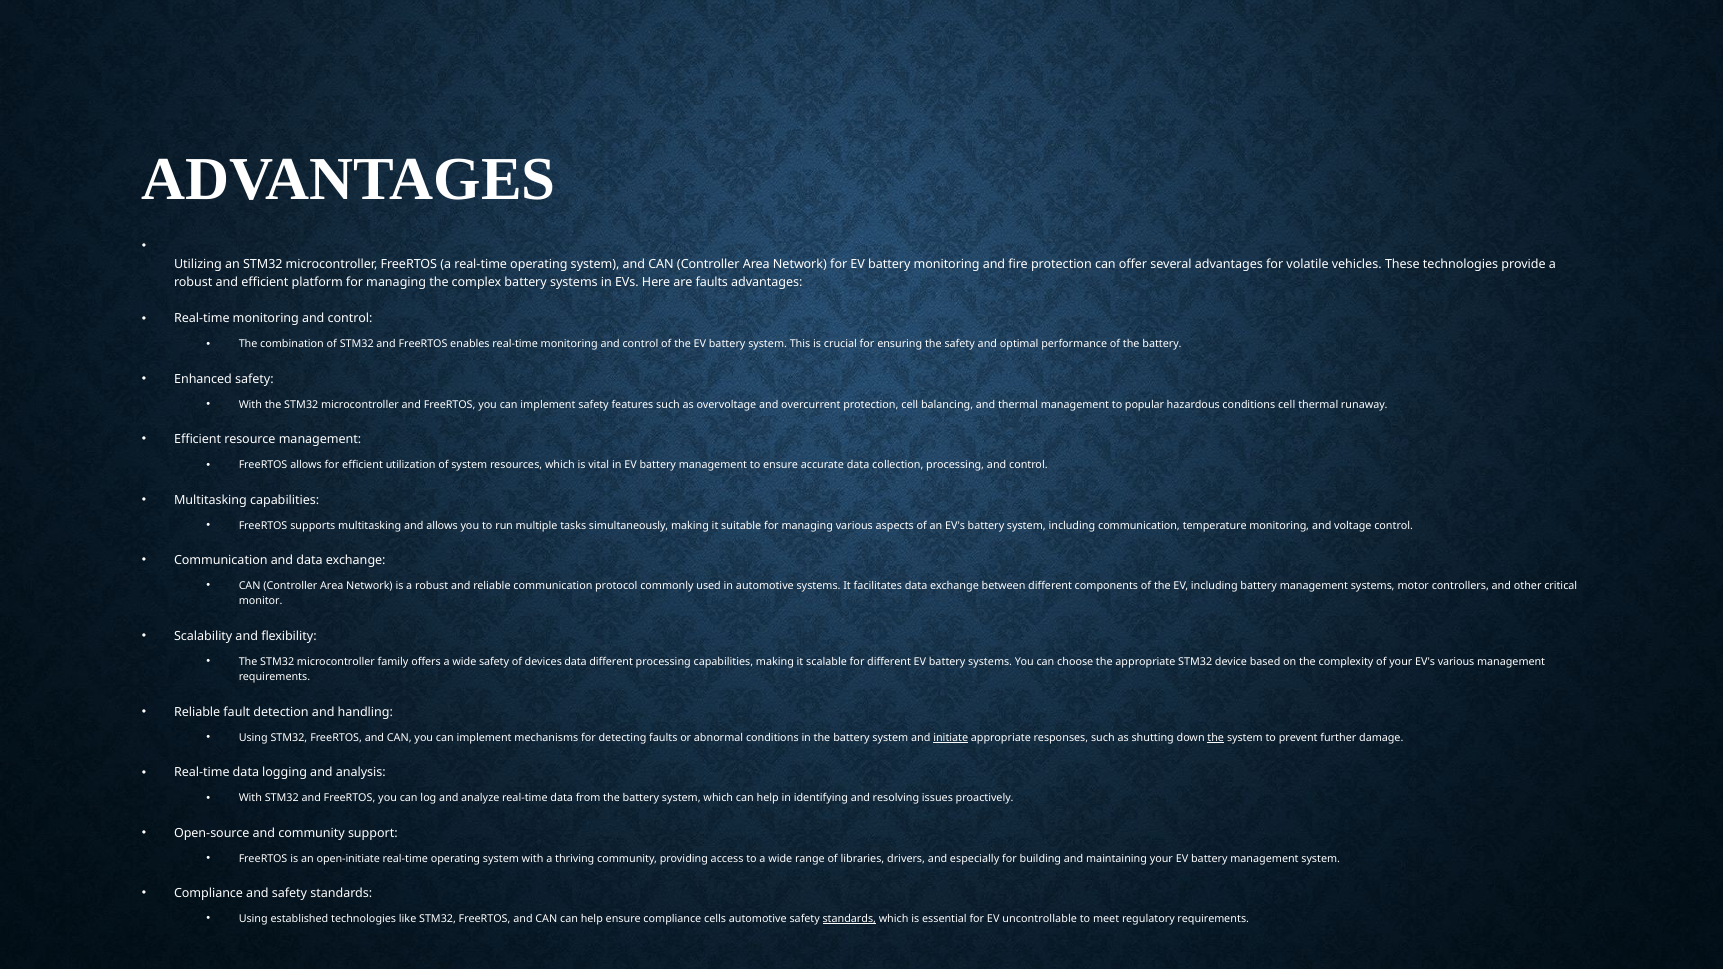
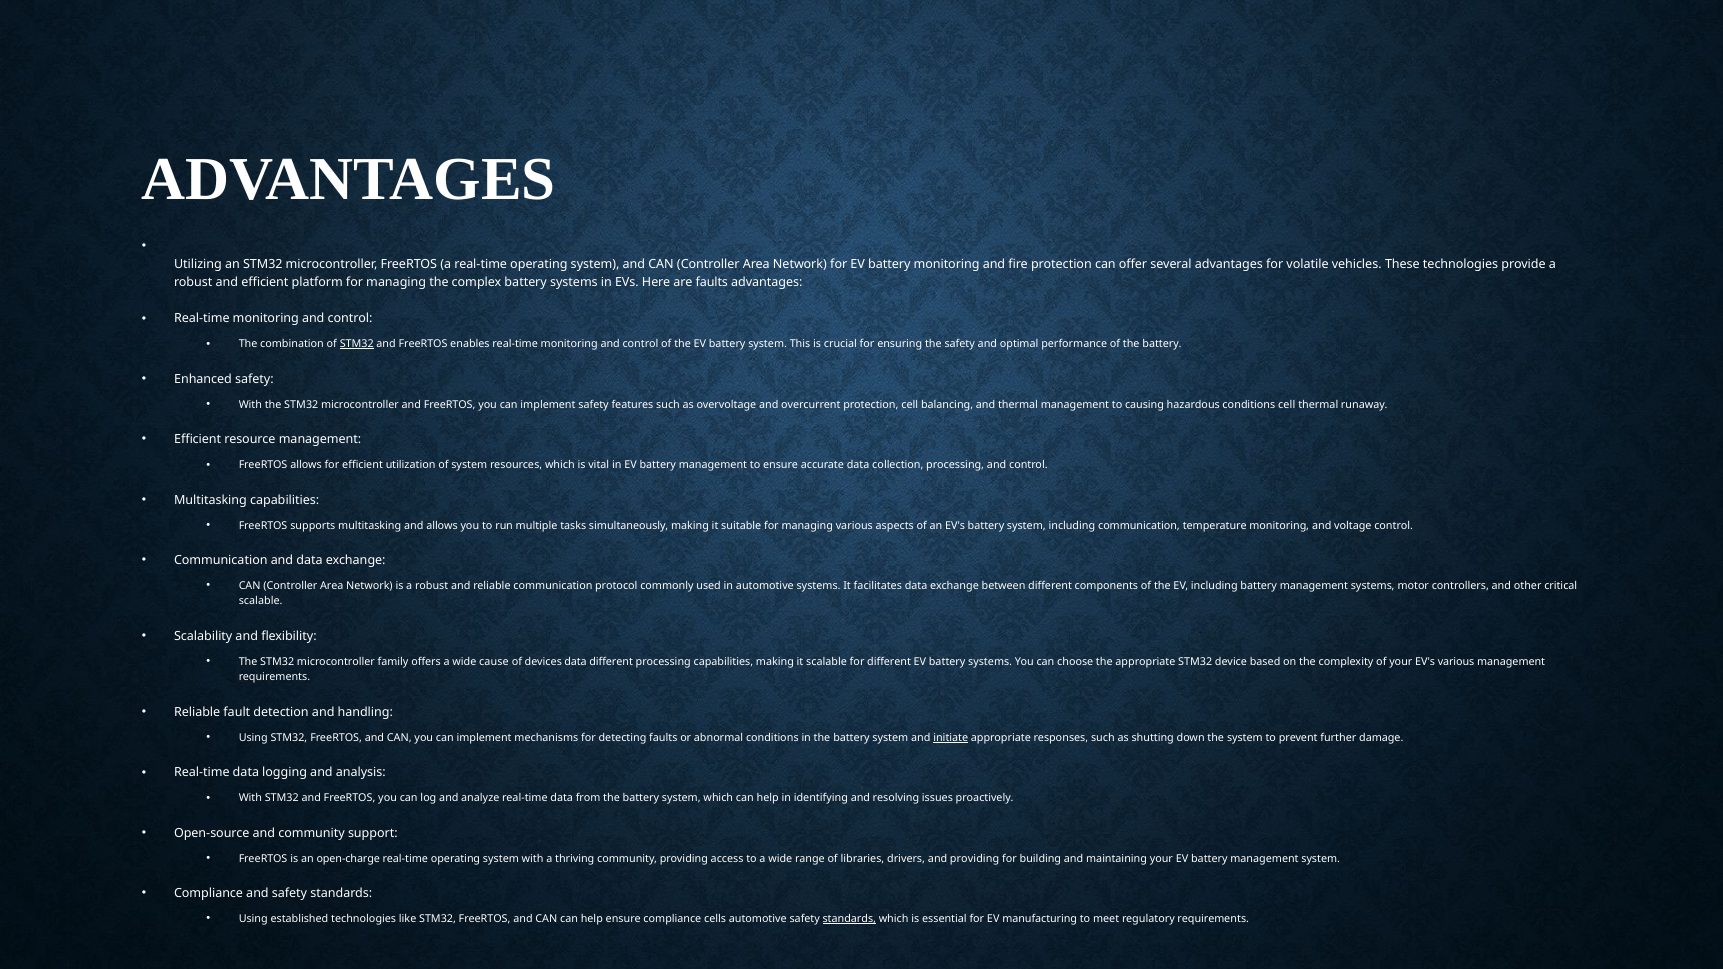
STM32 underline: none -> present (357, 344)
popular: popular -> causing (1145, 405)
monitor: monitor -> scalable (261, 601)
wide safety: safety -> cause (494, 662)
the underline: present -> none (1216, 738)
open-initiate: open-initiate -> open-charge (348, 859)
and especially: especially -> providing (975, 859)
uncontrollable: uncontrollable -> manufacturing (1040, 919)
